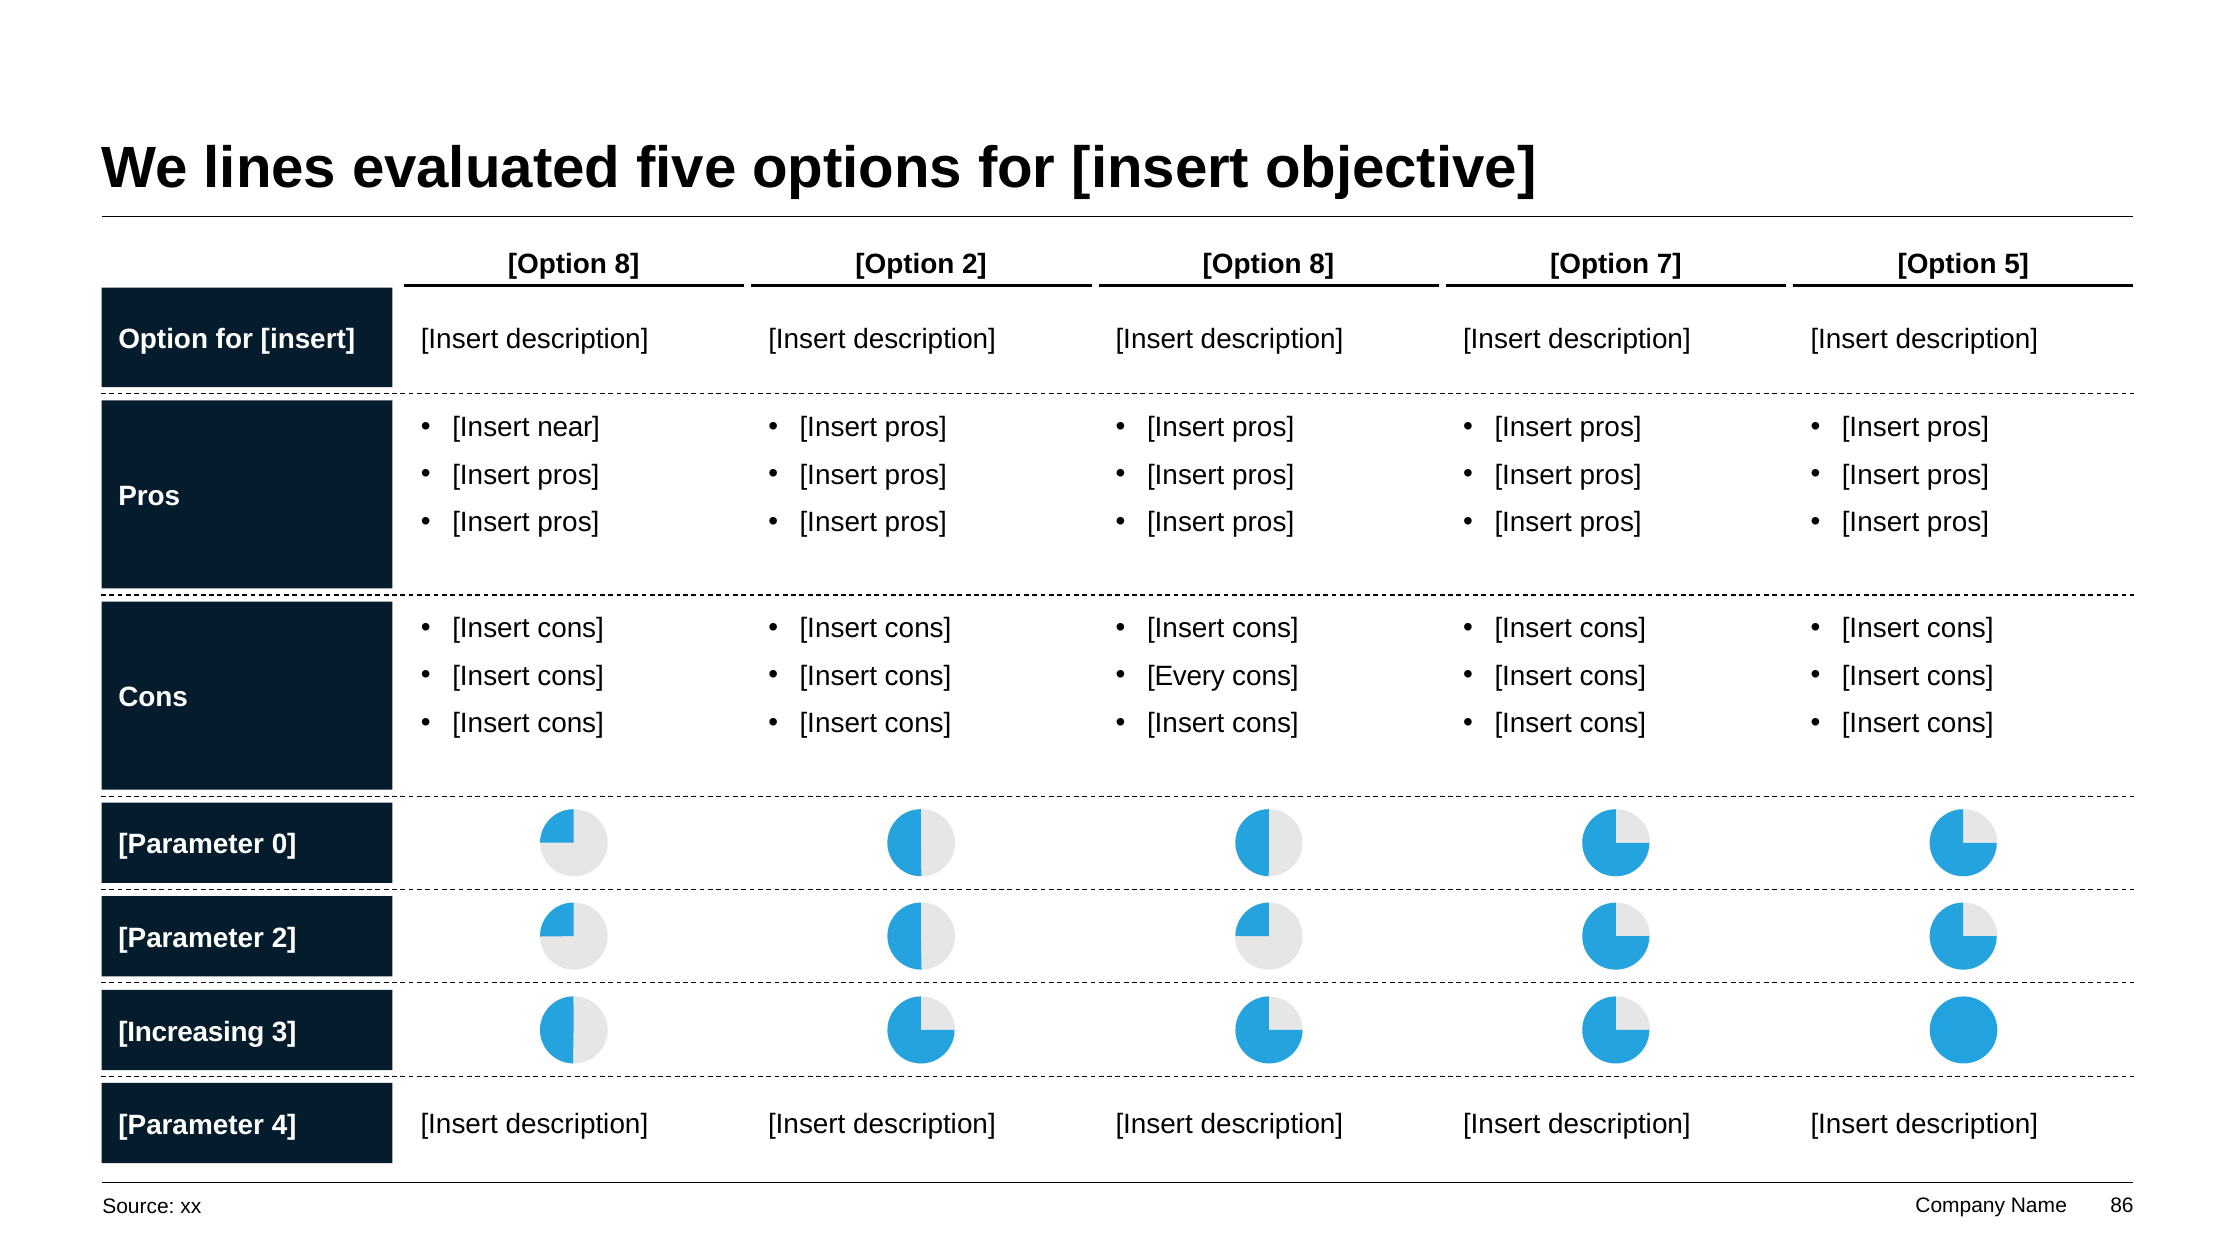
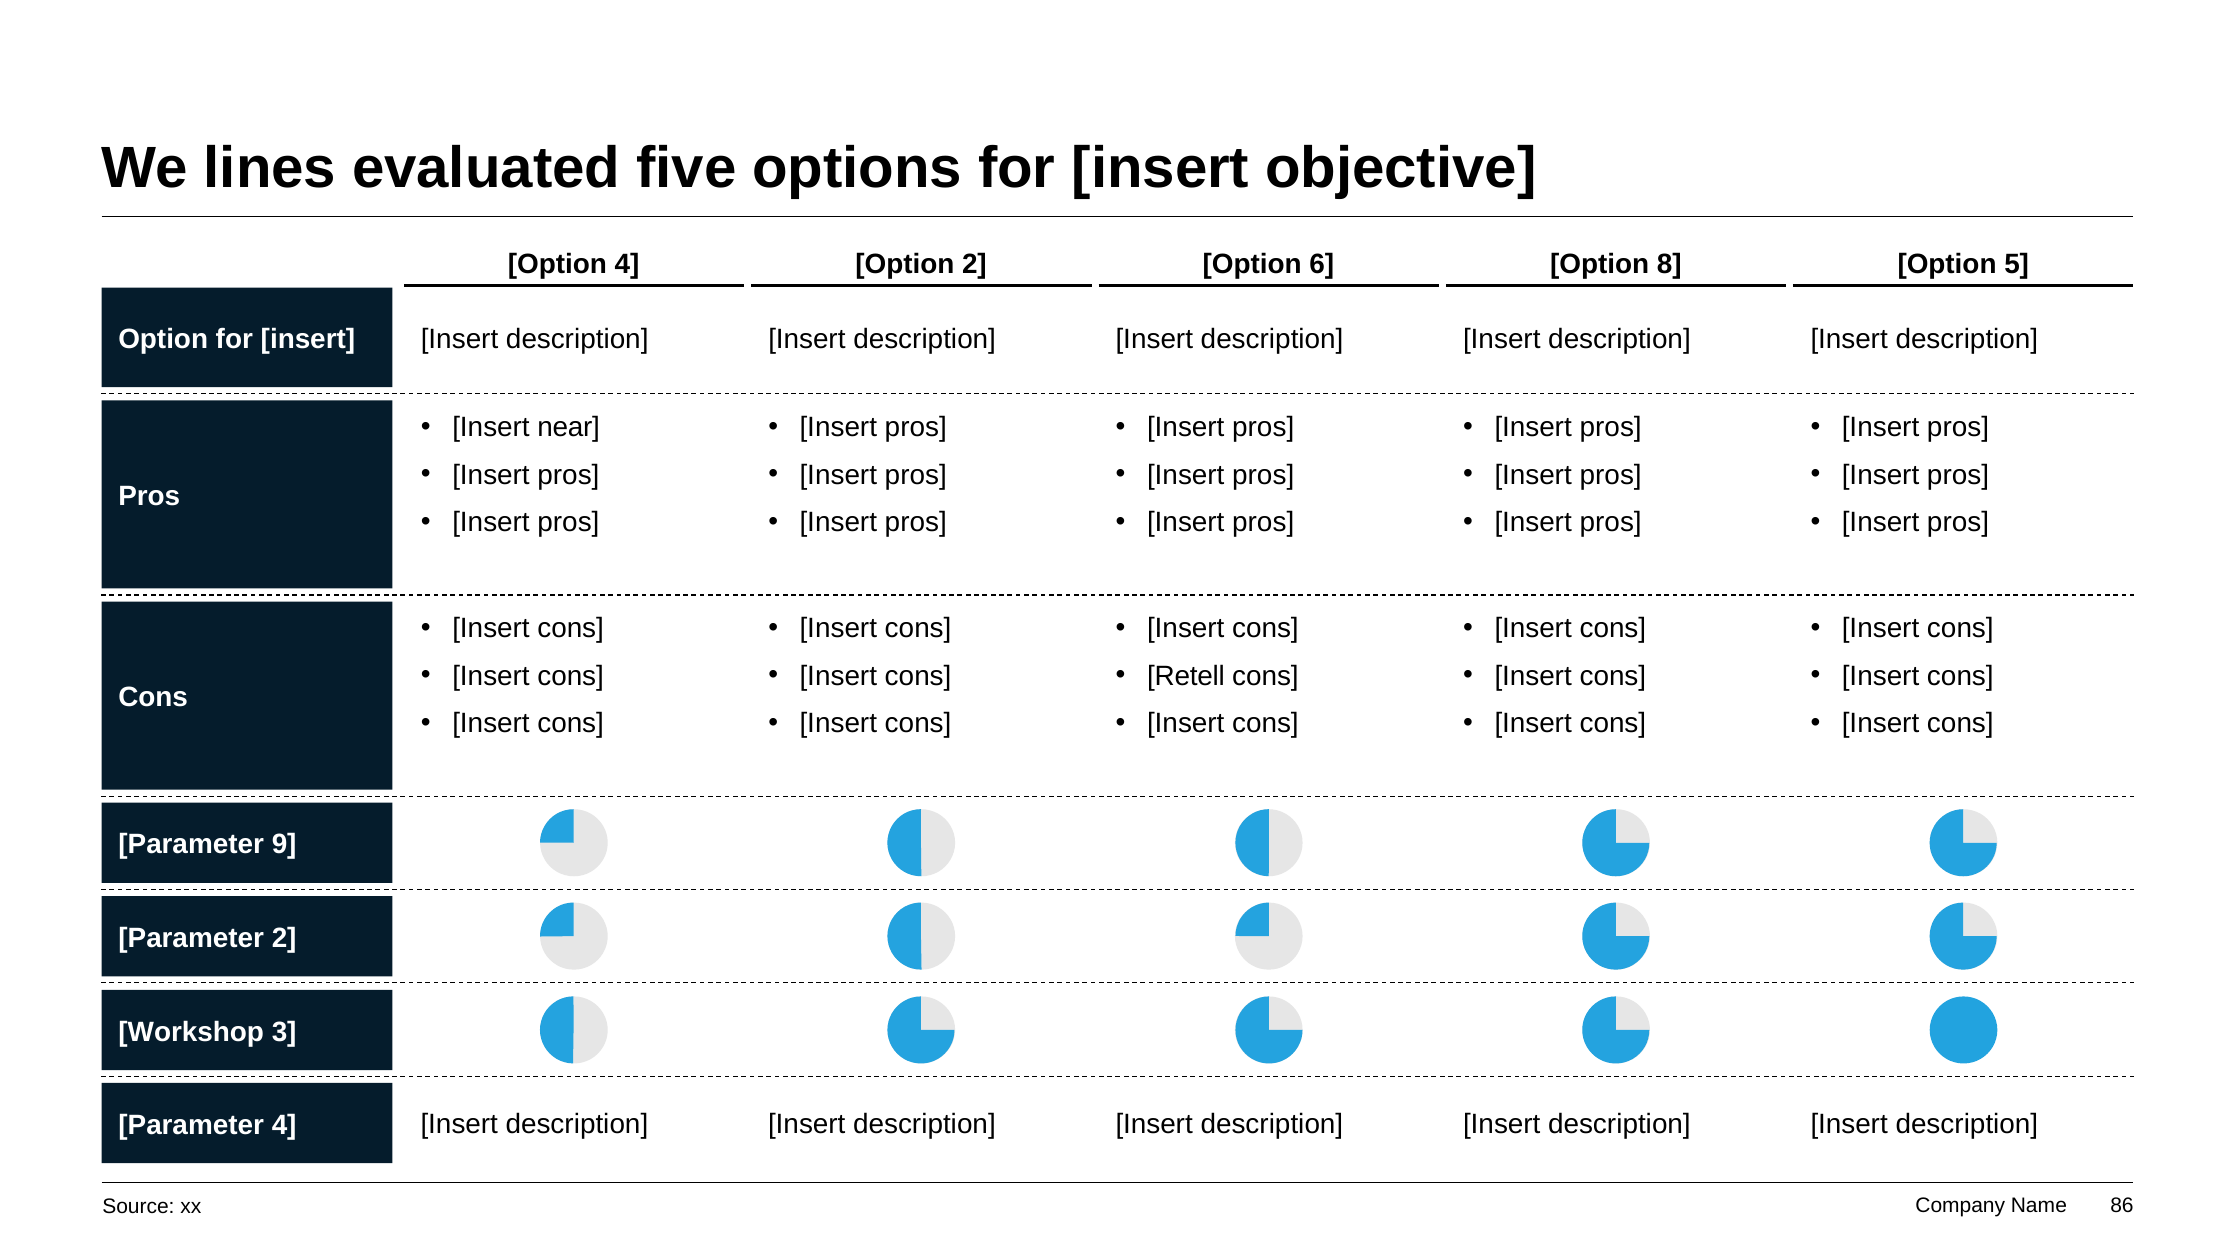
8: 8 -> 4 (627, 264)
8: 8 -> 6 (1322, 264)
7: 7 -> 8 (1669, 264)
Every: Every -> Retell (1186, 676)
0: 0 -> 9 (284, 845)
Increasing: Increasing -> Workshop (191, 1032)
